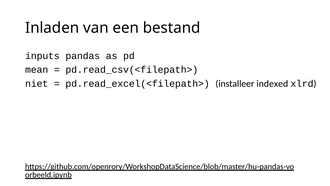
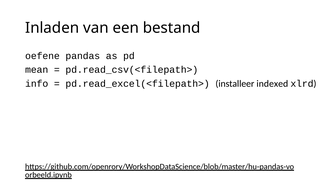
inputs: inputs -> oefene (42, 56)
niet: niet -> info (37, 83)
